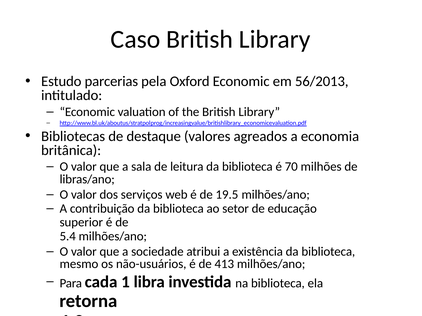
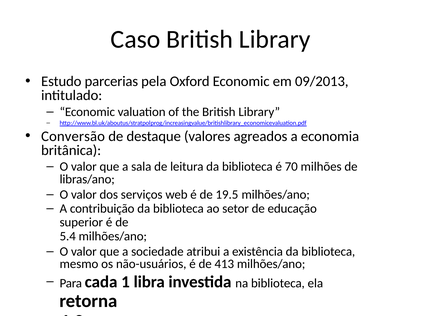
56/2013: 56/2013 -> 09/2013 (322, 82)
Bibliotecas: Bibliotecas -> Conversão (73, 136)
